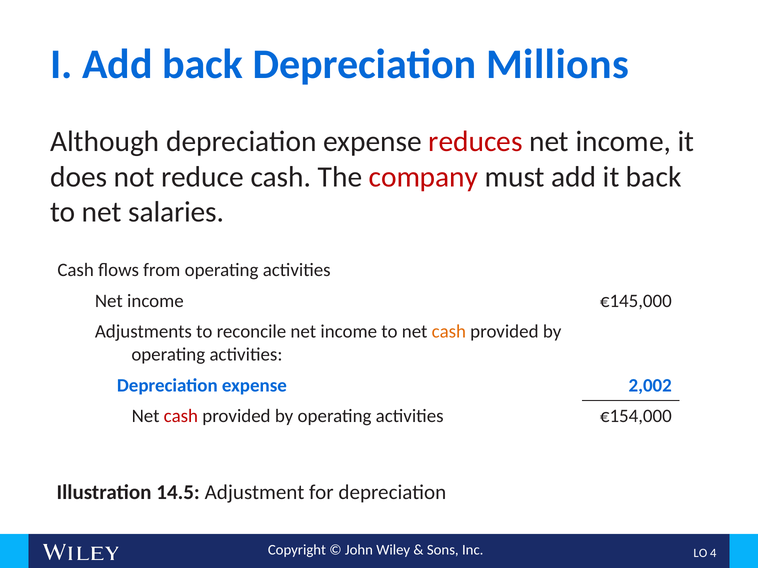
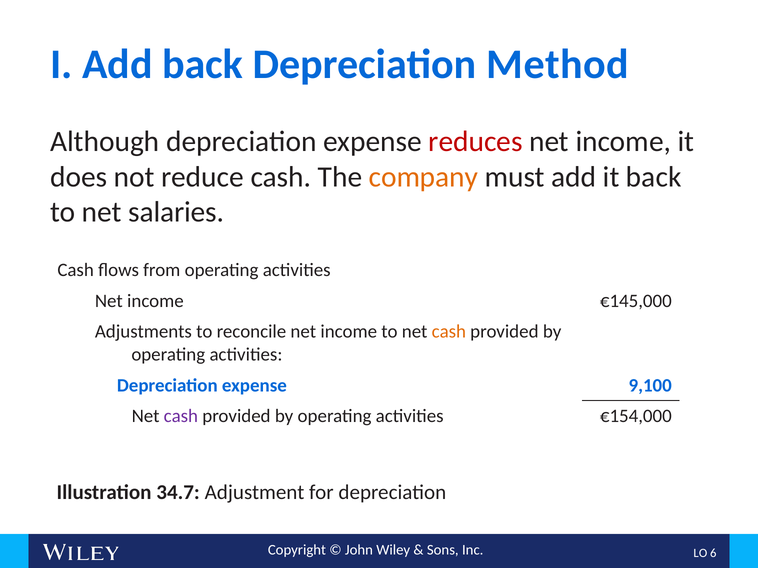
Millions: Millions -> Method (558, 64)
company colour: red -> orange (423, 177)
2,002: 2,002 -> 9,100 (650, 386)
cash colour: red -> purple (181, 417)
14.5: 14.5 -> 34.7 (178, 493)
4: 4 -> 6 (713, 553)
